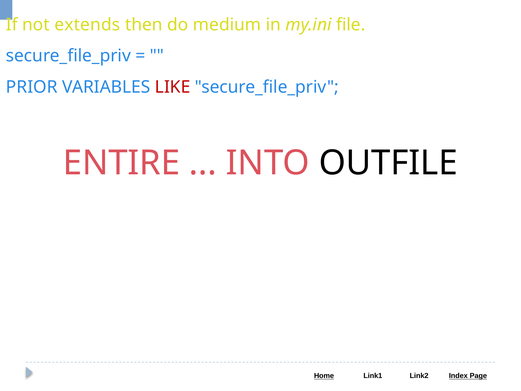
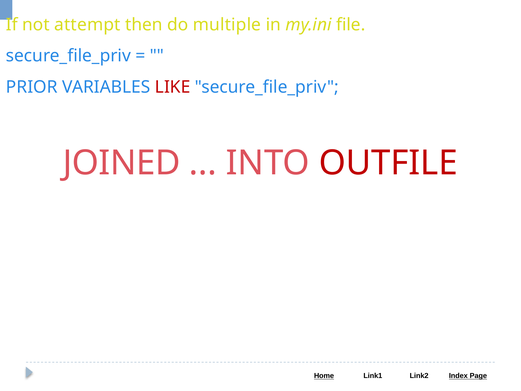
extends: extends -> attempt (87, 25)
medium: medium -> multiple (227, 25)
ENTIRE: ENTIRE -> JOINED (122, 163)
OUTFILE colour: black -> red (388, 163)
